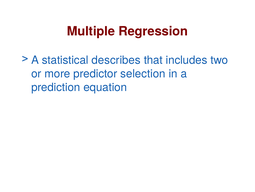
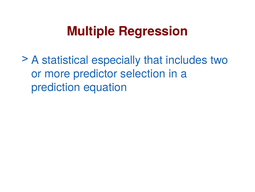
describes: describes -> especially (116, 60)
